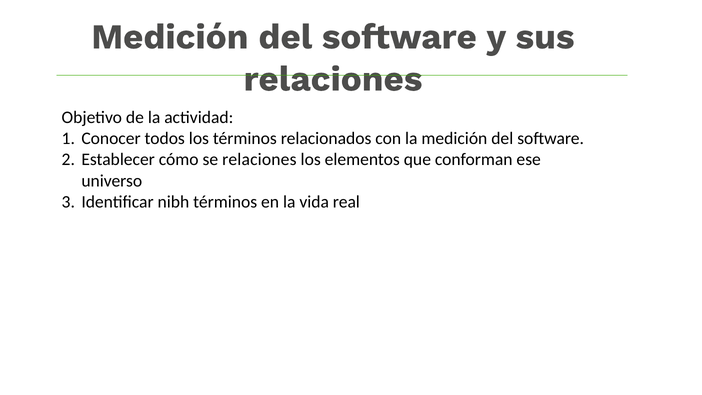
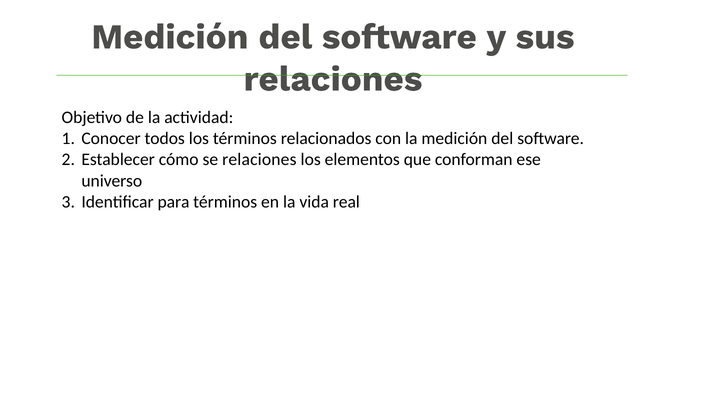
nibh: nibh -> para (174, 202)
